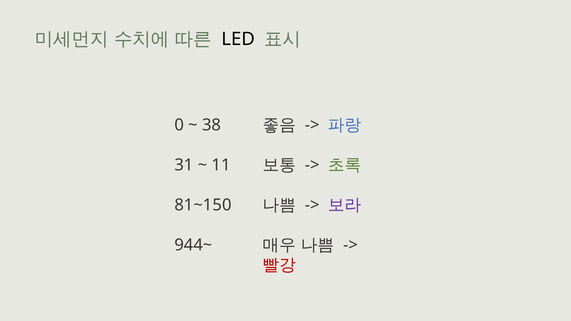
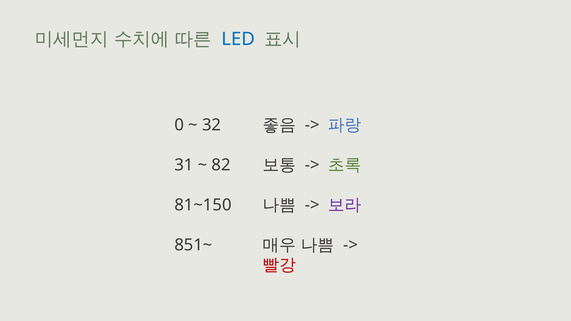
LED colour: black -> blue (238, 39)
38: 38 -> 32 (212, 125)
11: 11 -> 82 (221, 165)
944~: 944~ -> 851~ (194, 245)
